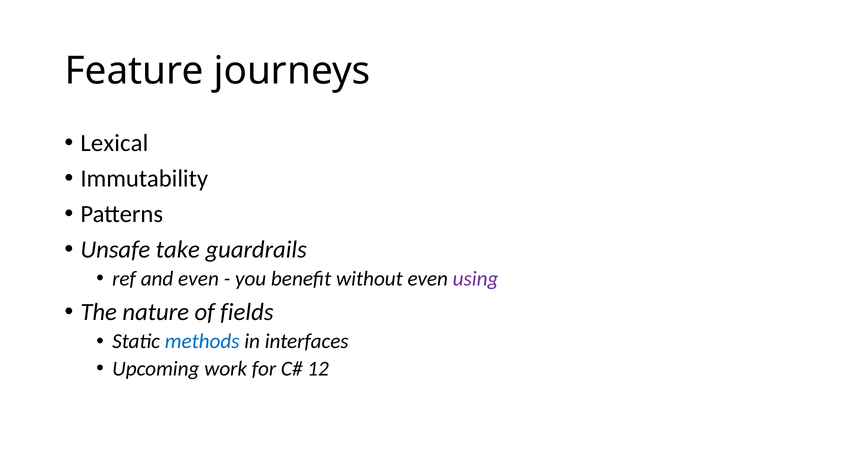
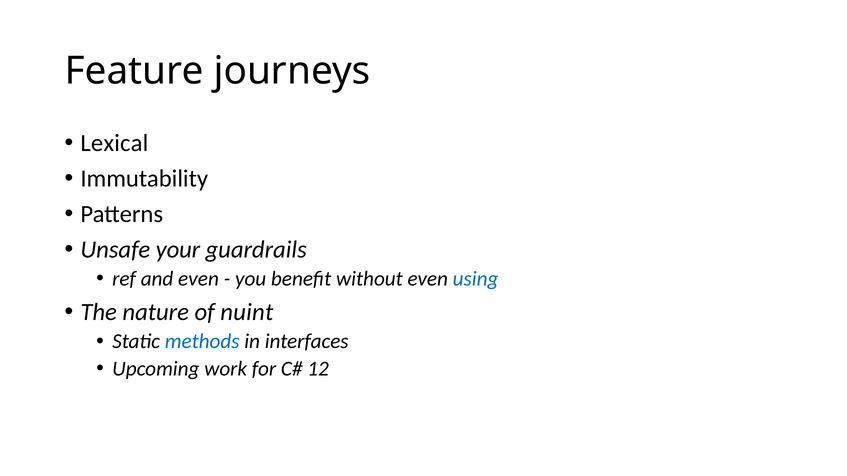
take: take -> your (178, 250)
using colour: purple -> blue (476, 279)
fields: fields -> nuint (247, 313)
